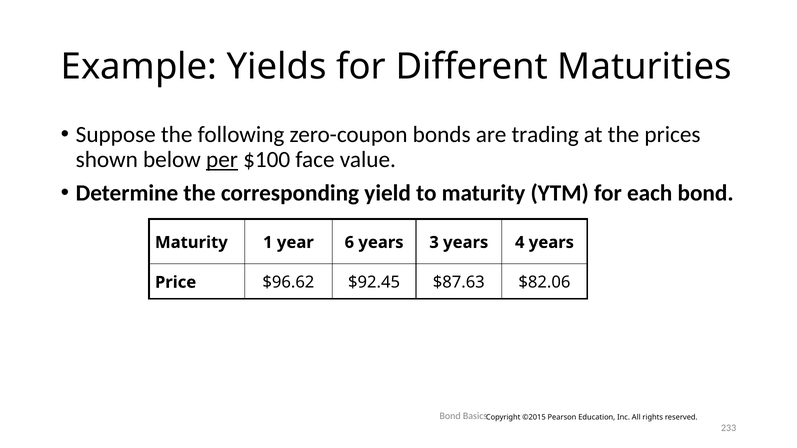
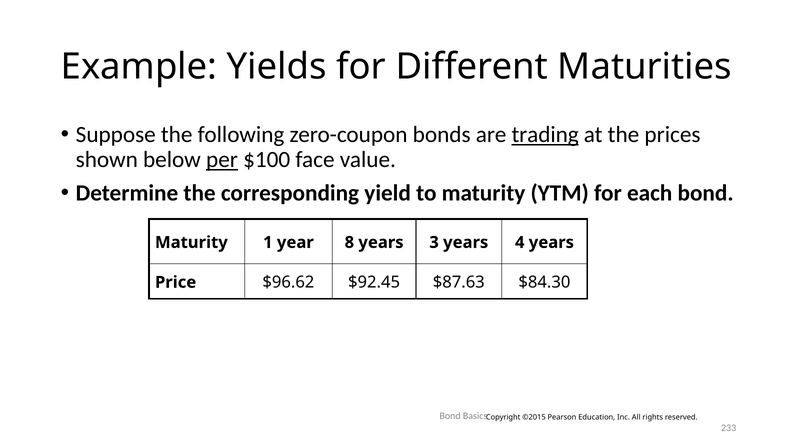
trading underline: none -> present (545, 135)
6: 6 -> 8 (349, 243)
$82.06: $82.06 -> $84.30 (544, 282)
